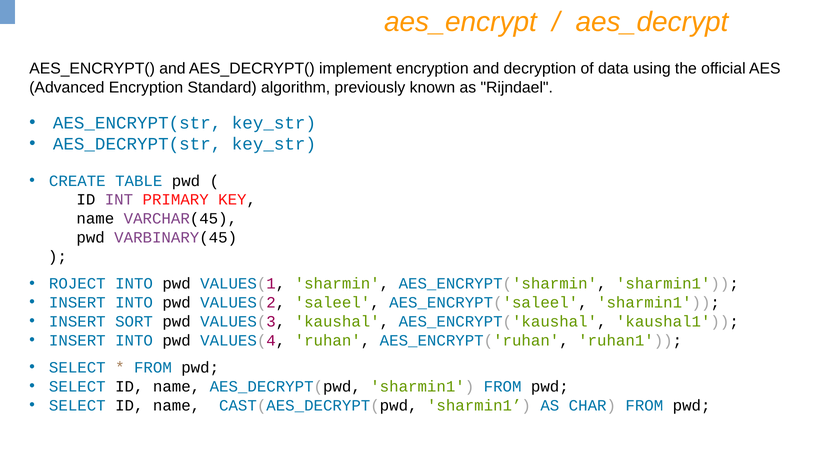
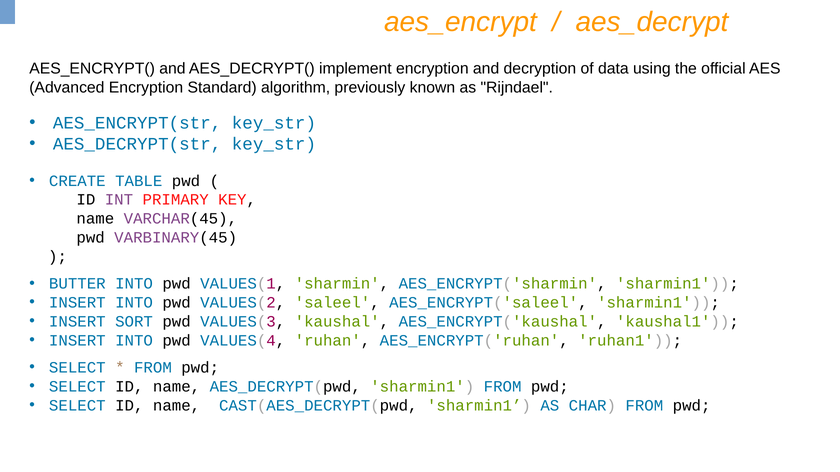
ROJECT: ROJECT -> BUTTER (77, 284)
